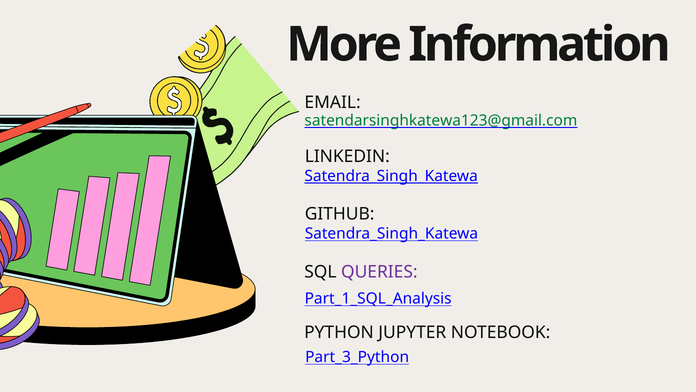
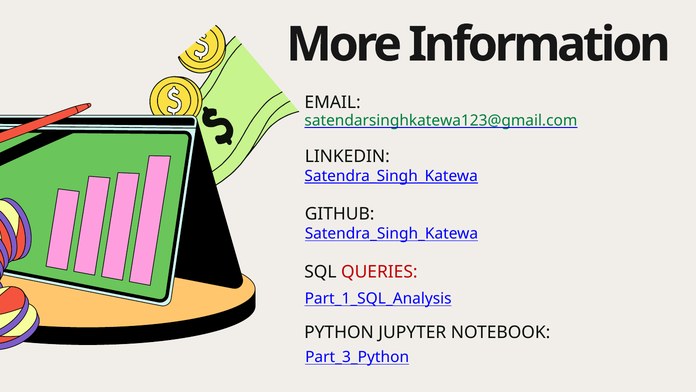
QUERIES colour: purple -> red (379, 272)
